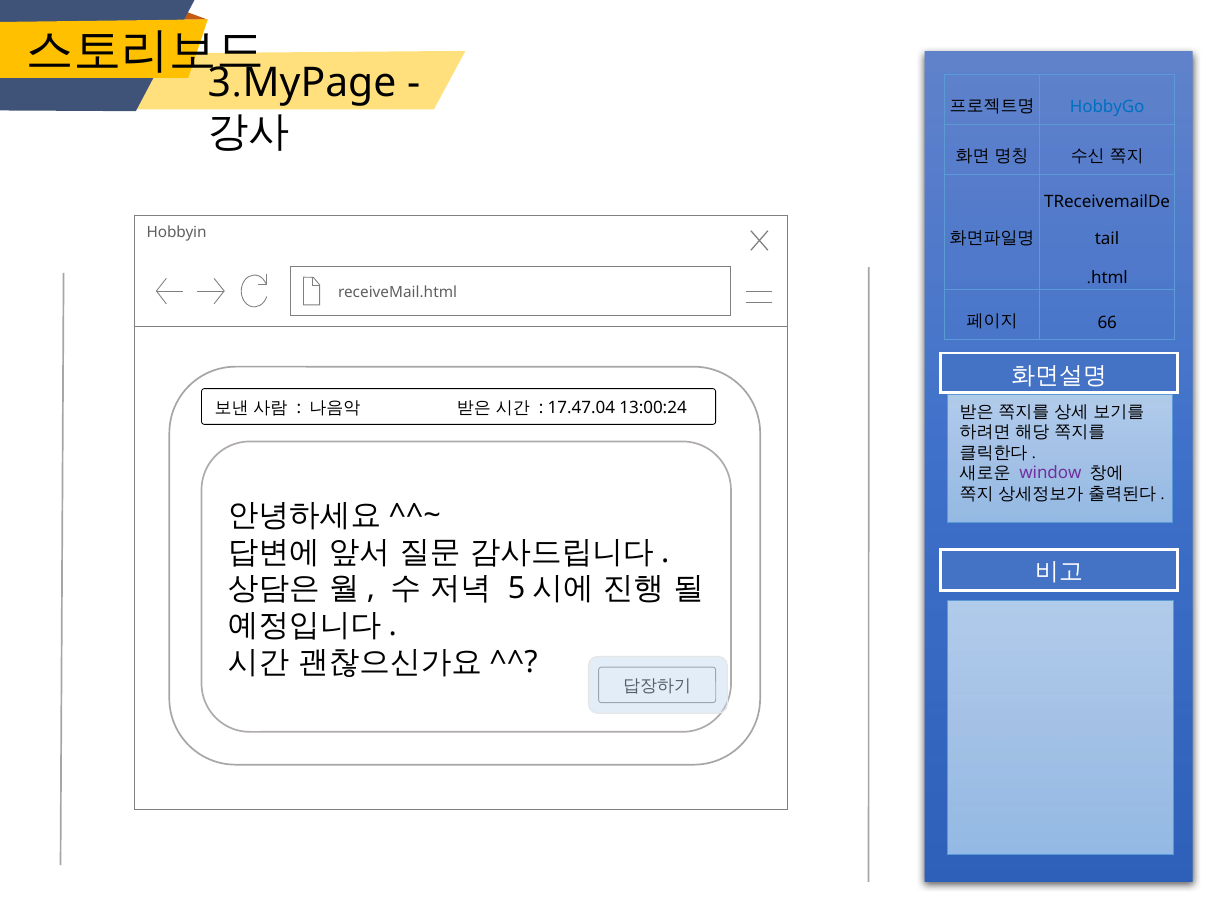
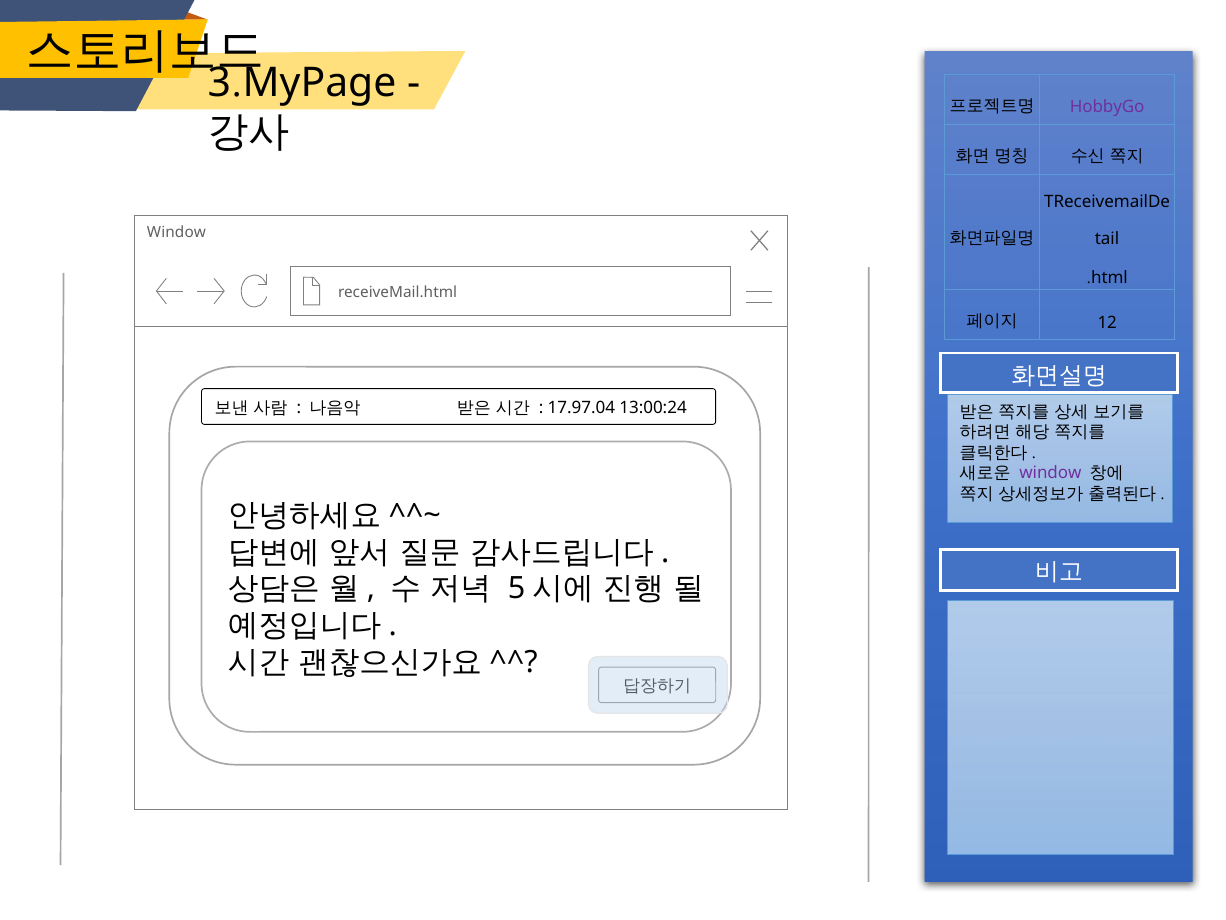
HobbyGo colour: blue -> purple (1107, 107)
Hobbyin: Hobbyin -> Window (176, 232)
66: 66 -> 12 (1107, 322)
17.47.04: 17.47.04 -> 17.97.04 (581, 407)
